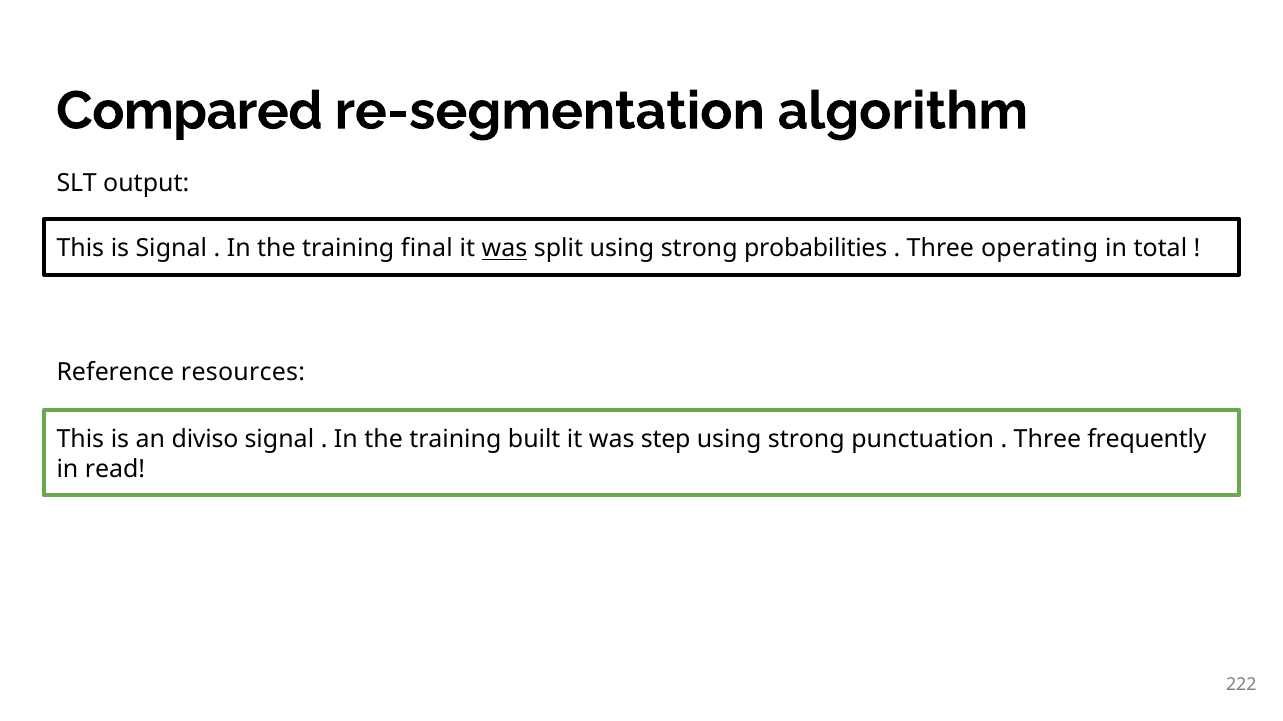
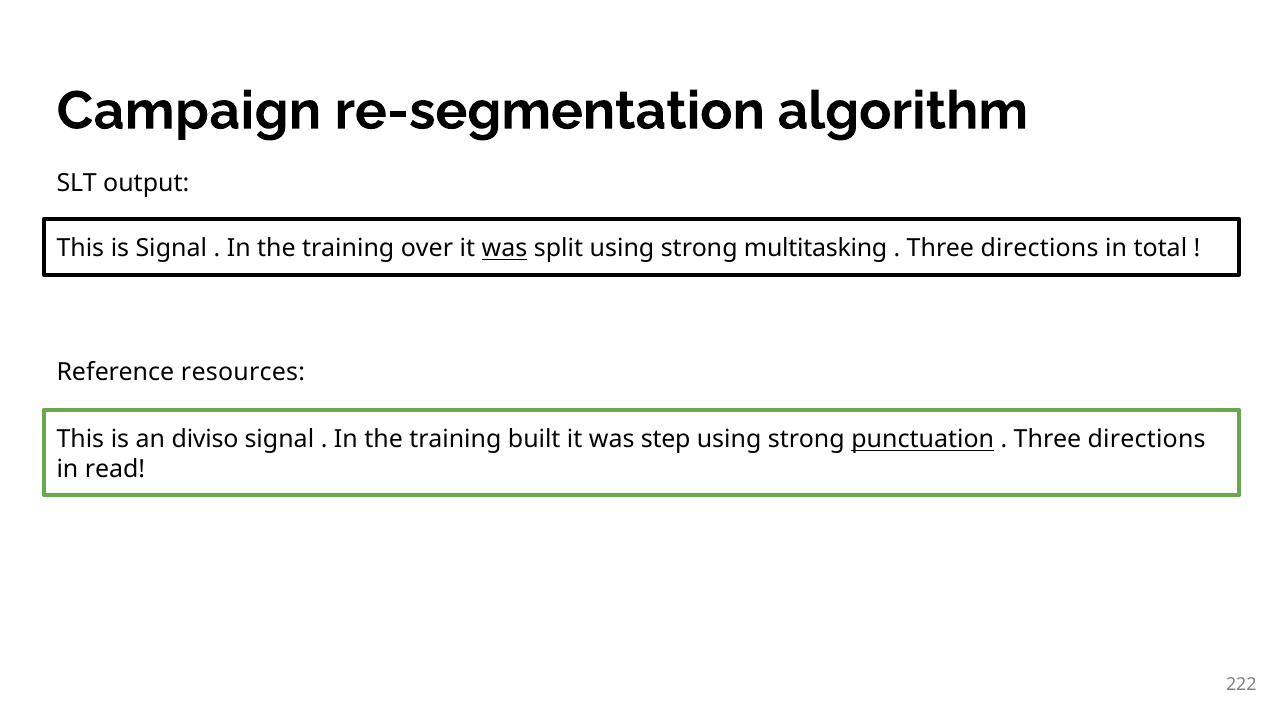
Compared: Compared -> Campaign (189, 111)
final: final -> over (427, 249)
probabilities: probabilities -> multitasking (816, 249)
operating: operating -> directions (1040, 249)
punctuation underline: none -> present (923, 440)
frequently: frequently -> directions (1147, 440)
